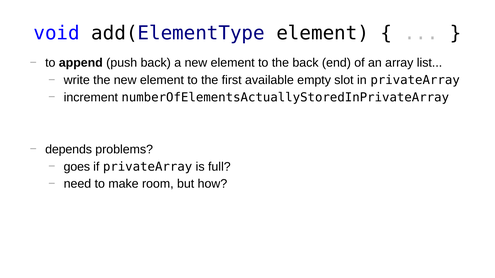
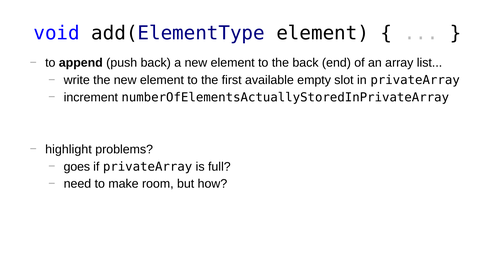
depends: depends -> highlight (68, 150)
